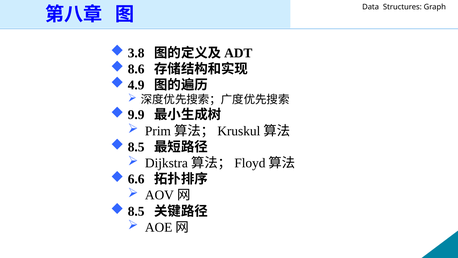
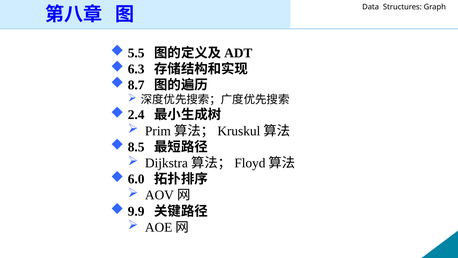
3.8: 3.8 -> 5.5 (136, 53)
8.6: 8.6 -> 6.3 (136, 69)
4.9: 4.9 -> 8.7 (136, 85)
9.9: 9.9 -> 2.4 (136, 115)
6.6: 6.6 -> 6.0 (136, 179)
8.5: 8.5 -> 9.9 (136, 211)
